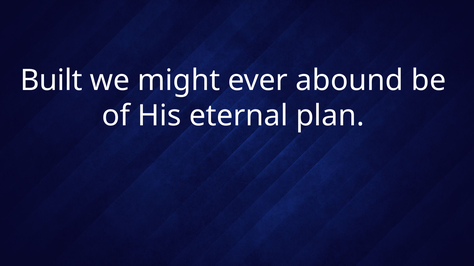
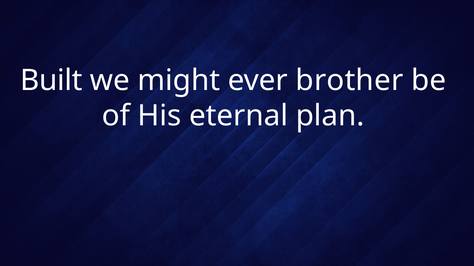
abound: abound -> brother (349, 81)
